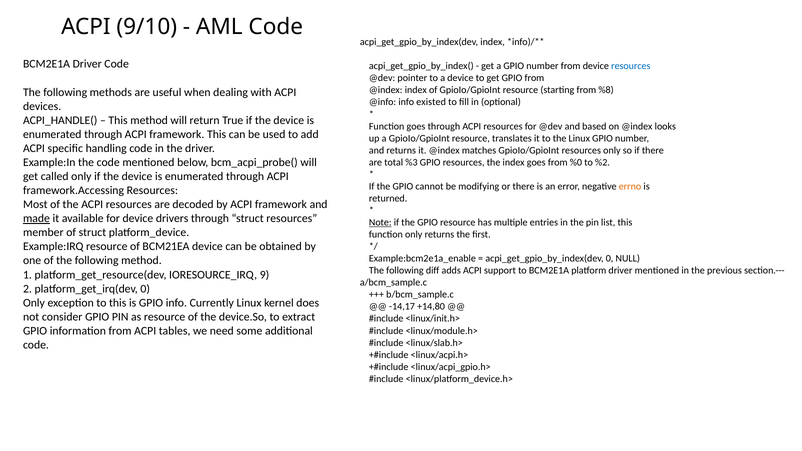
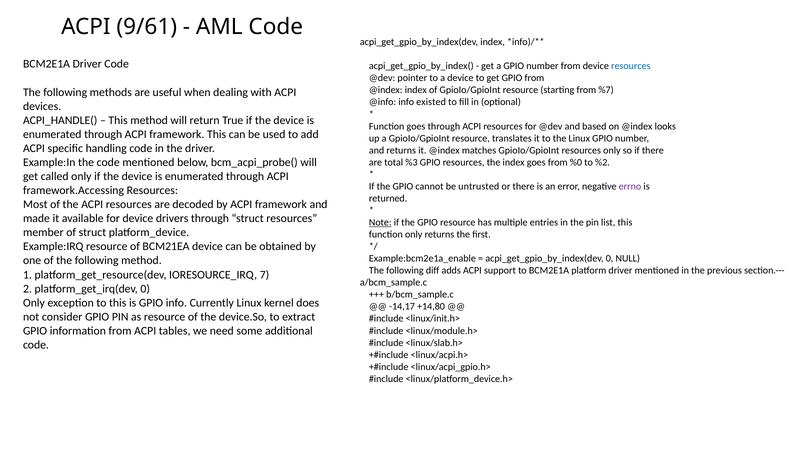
9/10: 9/10 -> 9/61 (147, 27)
%8: %8 -> %7 (606, 90)
modifying: modifying -> untrusted (479, 186)
errno colour: orange -> purple (630, 186)
made underline: present -> none (36, 219)
9: 9 -> 7 (265, 275)
